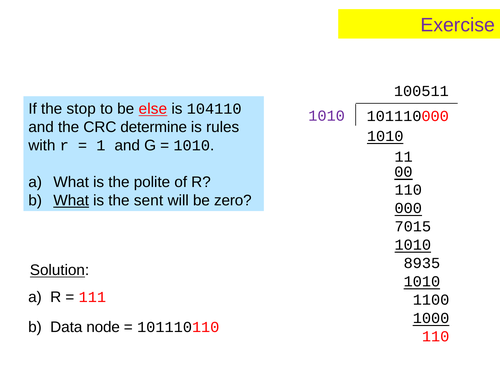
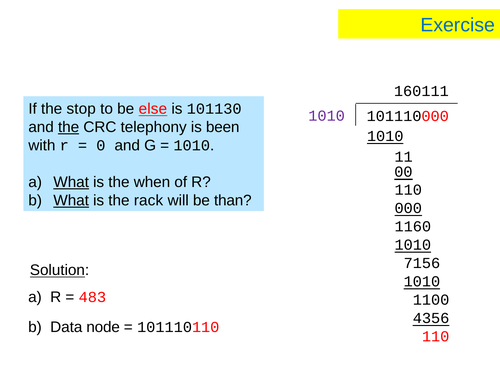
Exercise colour: purple -> blue (458, 25)
100511: 100511 -> 160111 (421, 91)
104110: 104110 -> 101130 (214, 109)
the underline: none -> present (69, 127)
determine: determine -> telephony (154, 127)
rules: rules -> been (223, 127)
1: 1 -> 0 (101, 146)
What underline: none -> present (71, 182)
polite: polite -> when (152, 182)
sent: sent -> rack (148, 201)
zero: zero -> than (233, 201)
7015: 7015 -> 1160 (413, 226)
8935: 8935 -> 7156 (422, 263)
111: 111 -> 483 (92, 297)
1000: 1000 -> 4356 (431, 318)
